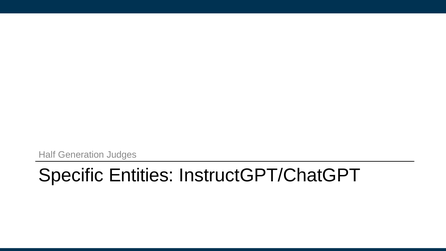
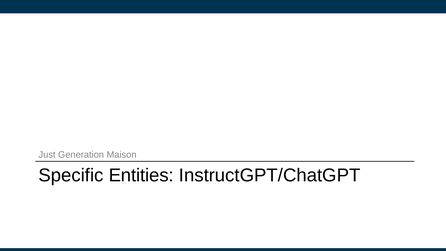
Half: Half -> Just (47, 155)
Judges: Judges -> Maison (122, 155)
